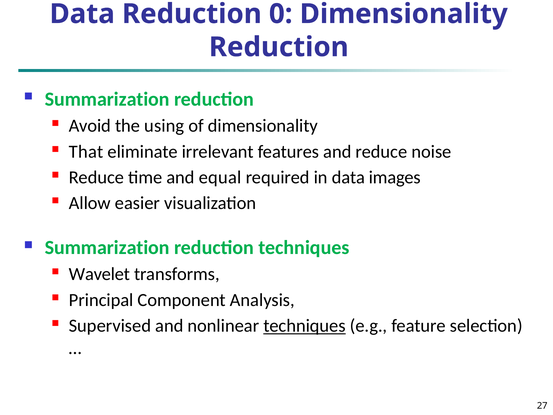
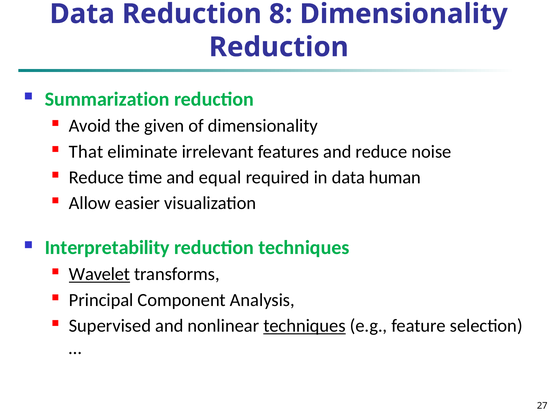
0: 0 -> 8 (281, 14)
using: using -> given (164, 126)
images: images -> human (395, 177)
Summarization: Summarization -> Interpretability (107, 247)
Wavelet underline: none -> present (99, 274)
